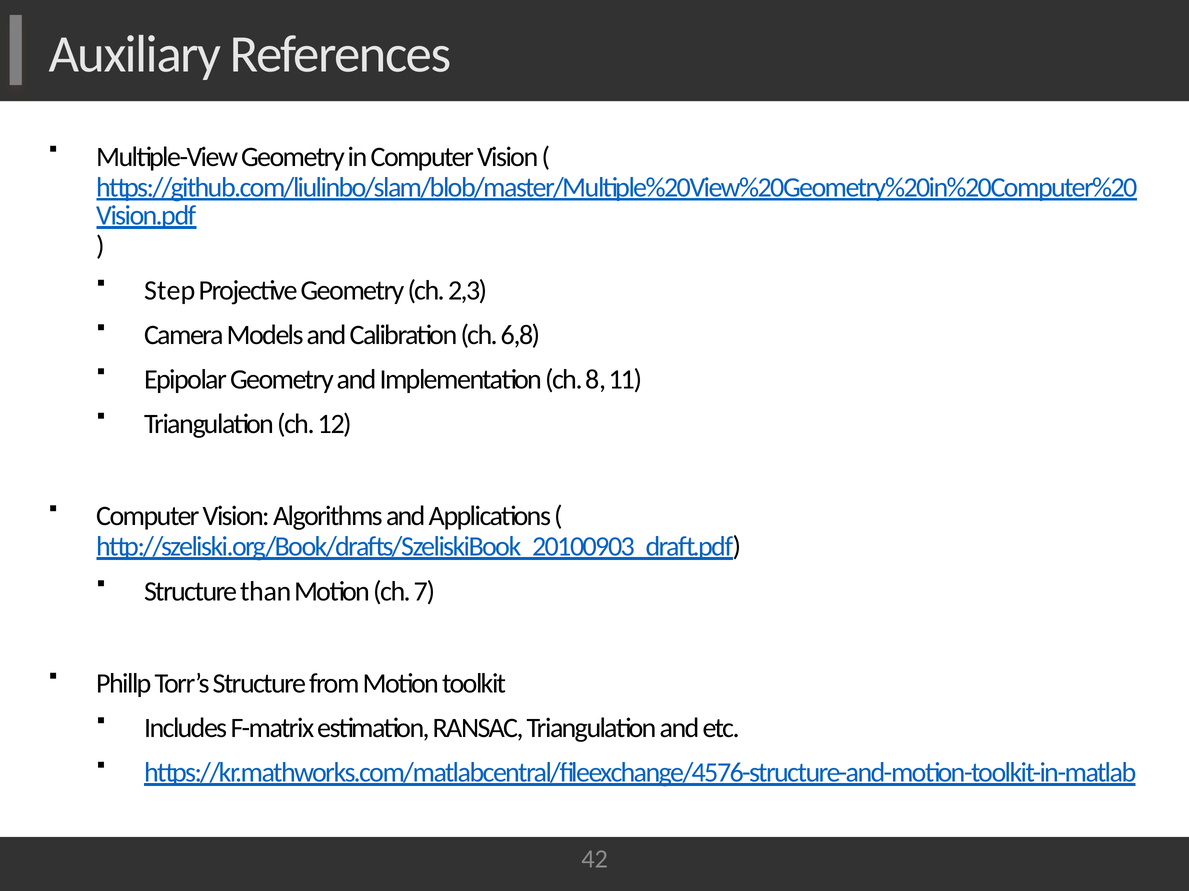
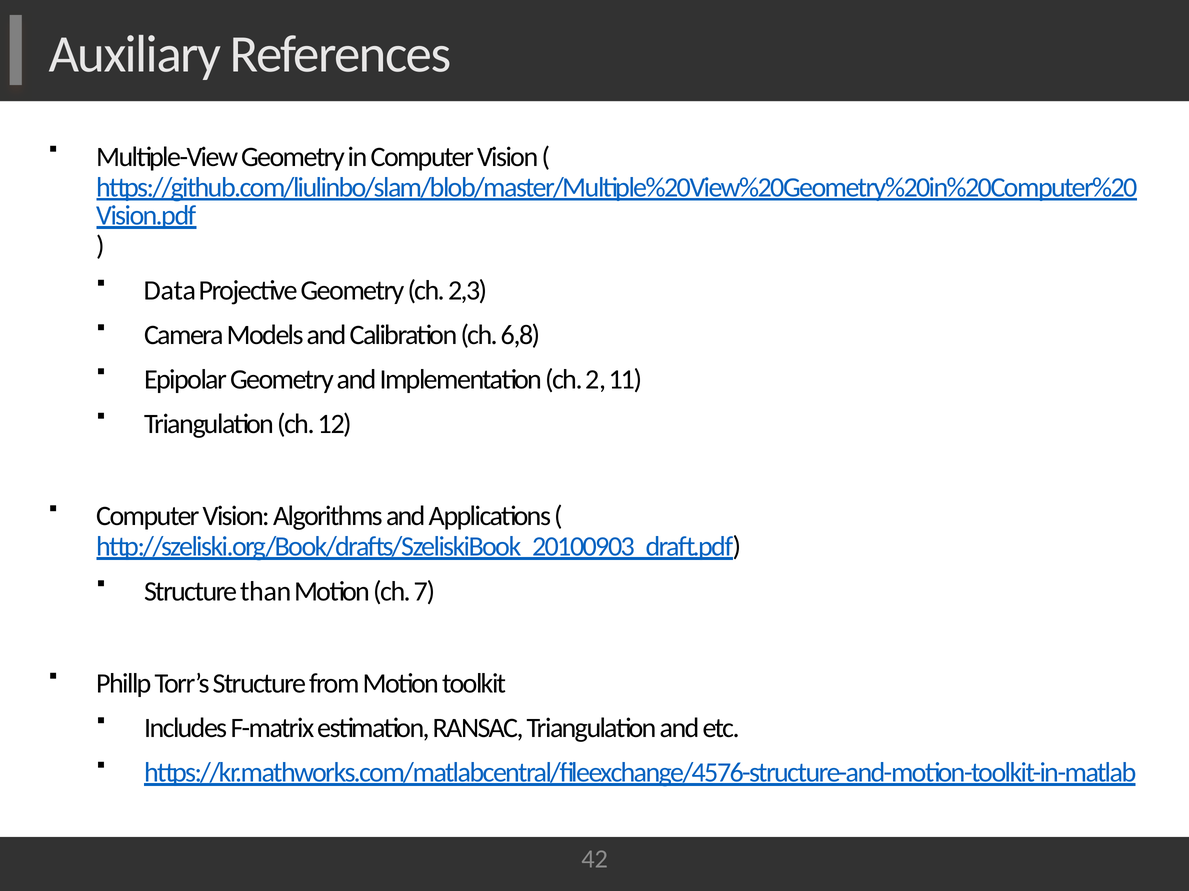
Step: Step -> Data (170, 291)
8: 8 -> 2 (596, 380)
